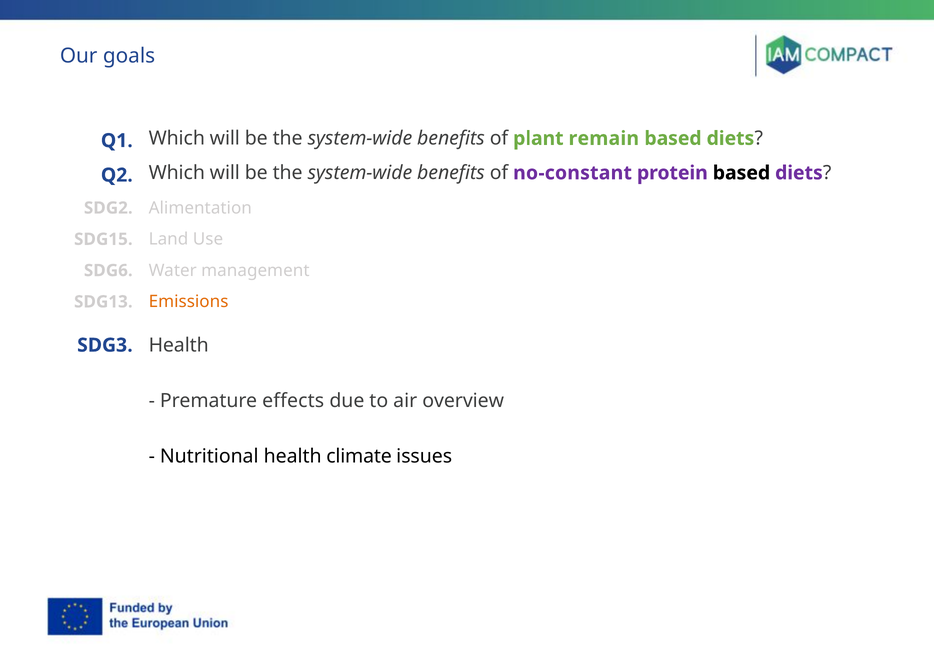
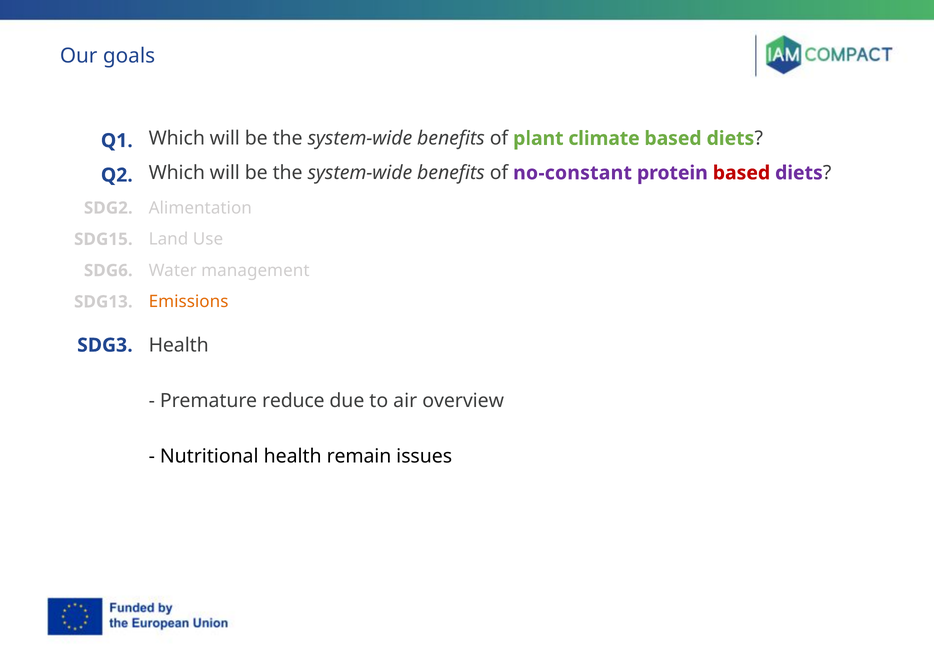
remain: remain -> climate (604, 138)
based colour: black -> red (741, 173)
effects: effects -> reduce (293, 401)
climate: climate -> remain (359, 456)
